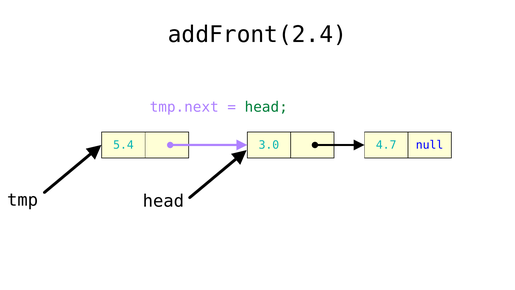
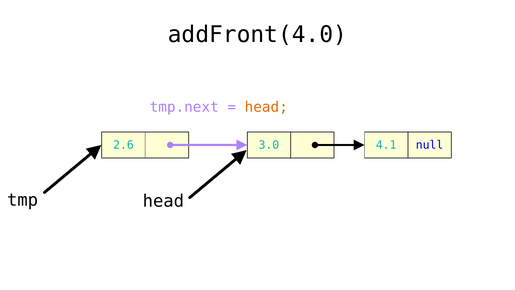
addFront(2.4: addFront(2.4 -> addFront(4.0 (257, 35)
head colour: green -> orange (266, 107)
5.4: 5.4 -> 2.6 (123, 145)
4.7: 4.7 -> 4.1 (386, 145)
